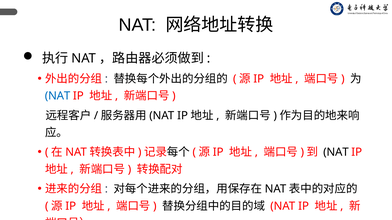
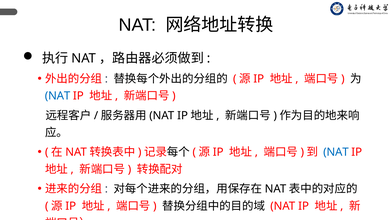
NAT colour: black -> blue (336, 153)
